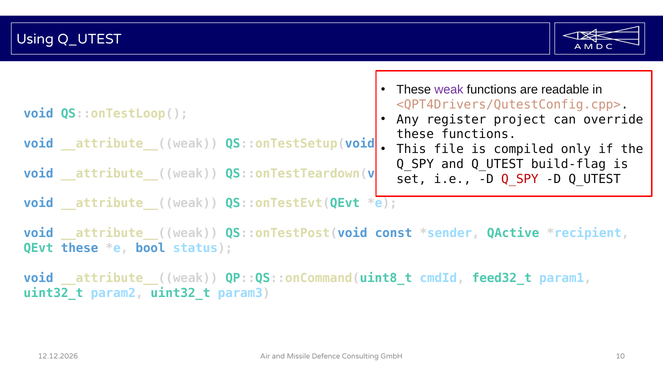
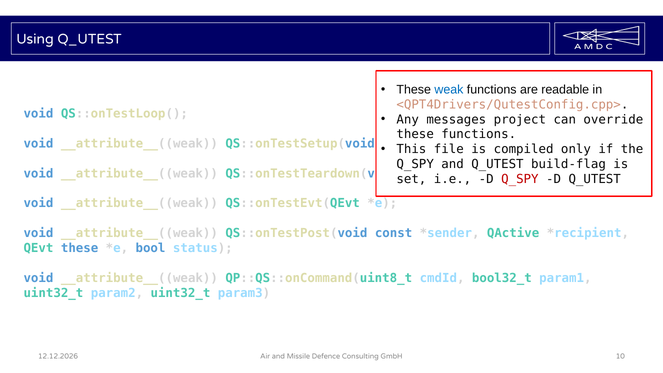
weak colour: purple -> blue (449, 90)
register: register -> messages (456, 119)
feed32_t: feed32_t -> bool32_t (502, 278)
